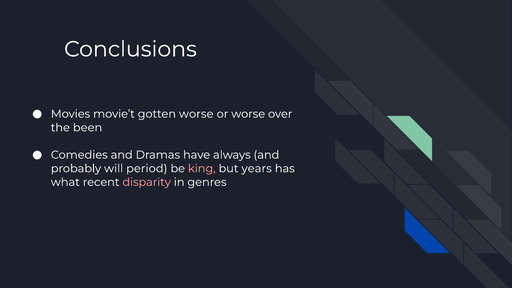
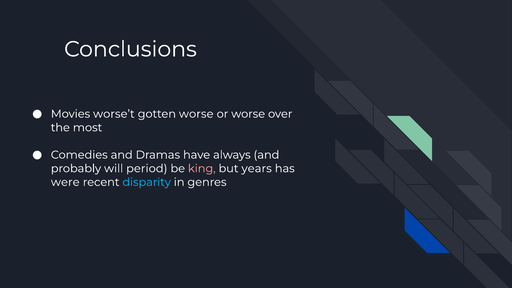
movie’t: movie’t -> worse’t (114, 114)
been: been -> most (88, 128)
what: what -> were (65, 182)
disparity colour: pink -> light blue (147, 182)
